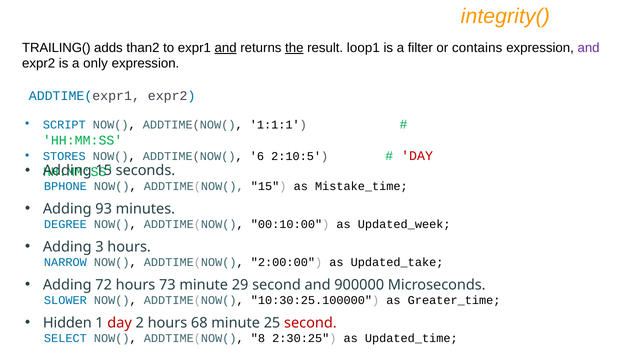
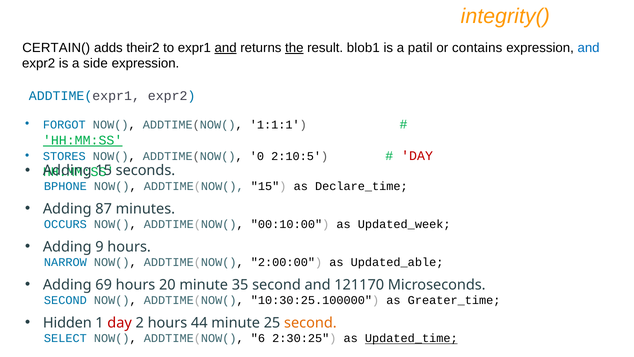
TRAILING(: TRAILING( -> CERTAIN( (56, 48)
than2: than2 -> their2 (143, 48)
loop1: loop1 -> blob1 (363, 48)
filter: filter -> patil (420, 48)
and colour: purple -> blue (589, 48)
only: only -> side (96, 64)
SCRIPT: SCRIPT -> FORGOT (64, 125)
HH:MM:SS underline: none -> present (83, 140)
6: 6 -> 0 (257, 156)
Mistake_time: Mistake_time -> Declare_time (361, 186)
93: 93 -> 87 (104, 208)
DEGREE: DEGREE -> OCCURS (65, 224)
3: 3 -> 9 (99, 247)
Updated_take: Updated_take -> Updated_able (397, 262)
72: 72 -> 69 (104, 285)
73: 73 -> 20 (167, 285)
29: 29 -> 35 (240, 285)
900000: 900000 -> 121170 (359, 285)
SLOWER: SLOWER -> SECOND (65, 300)
68: 68 -> 44 (199, 323)
second colour: red -> orange (310, 323)
8: 8 -> 6 (258, 338)
Updated_time underline: none -> present (411, 338)
